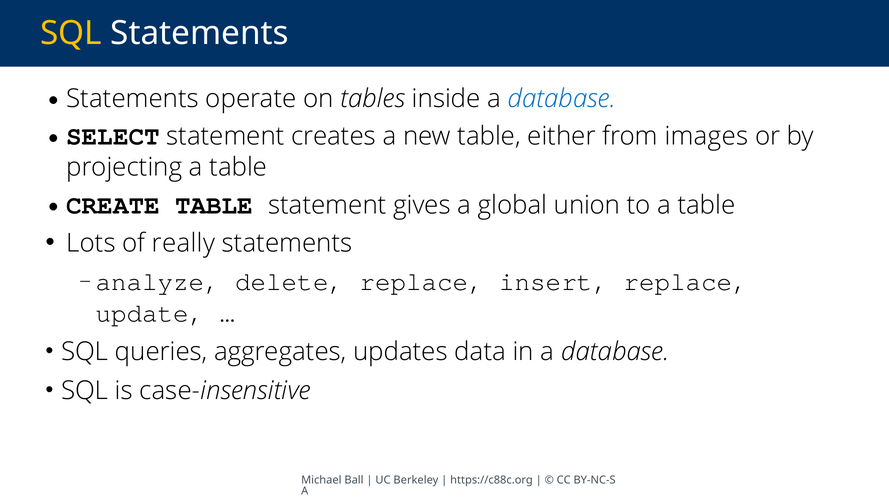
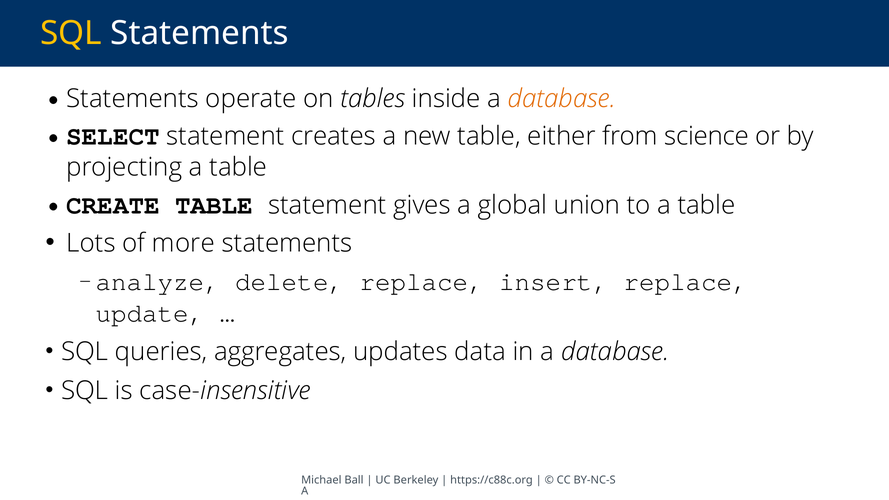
database colour: blue -> orange (562, 99)
images: images -> science (707, 136)
really: really -> more (183, 243)
